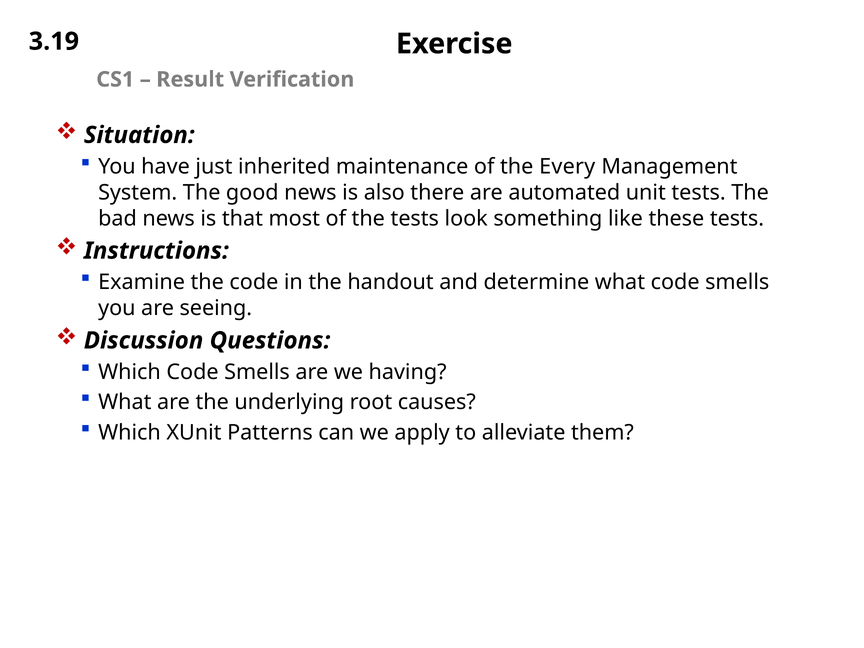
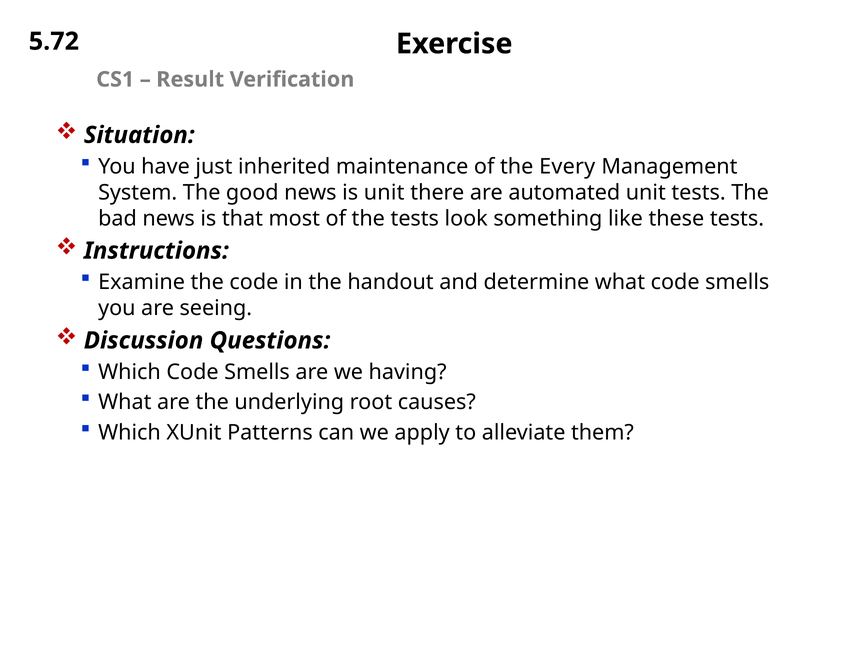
3.19: 3.19 -> 5.72 (54, 41)
is also: also -> unit (384, 193)
